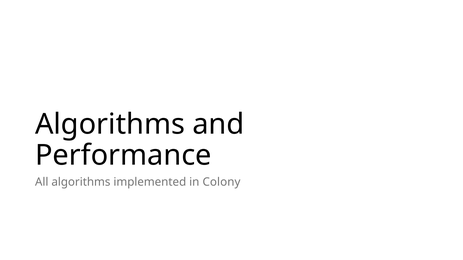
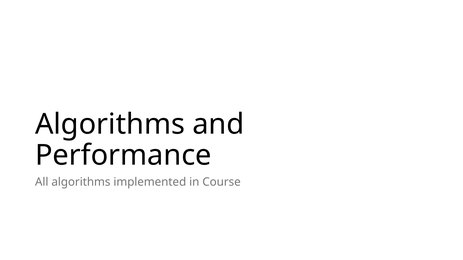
Colony: Colony -> Course (222, 182)
